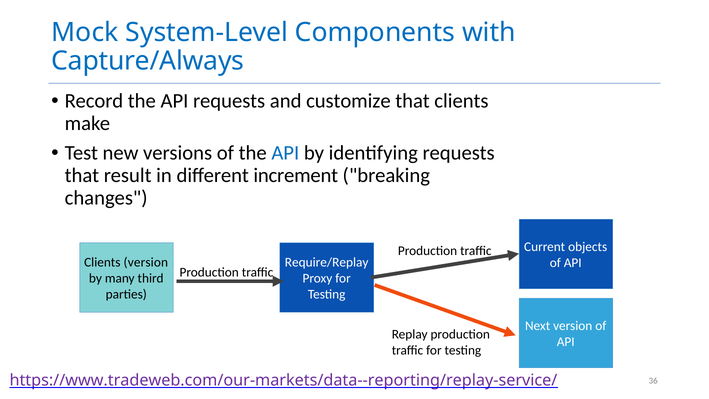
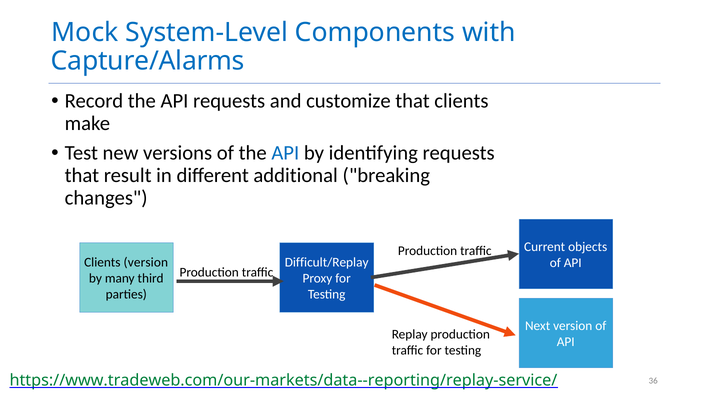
Capture/Always: Capture/Always -> Capture/Alarms (148, 61)
increment: increment -> additional (296, 175)
Require/Replay: Require/Replay -> Difficult/Replay (327, 262)
https://www.tradeweb.com/our-markets/data--reporting/replay-service/ colour: purple -> green (283, 380)
